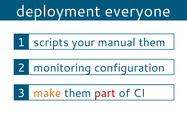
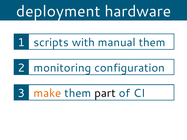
everyone: everyone -> hardware (138, 11)
your: your -> with (83, 42)
part colour: red -> black (105, 93)
